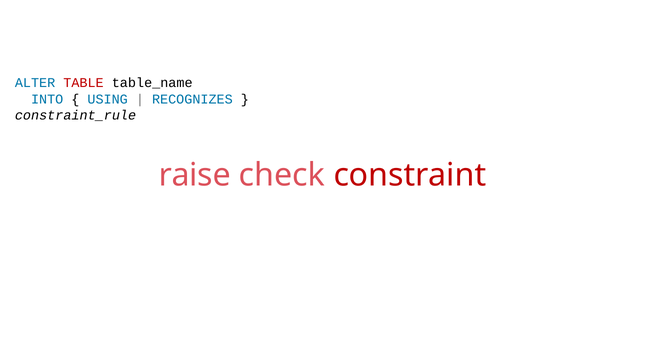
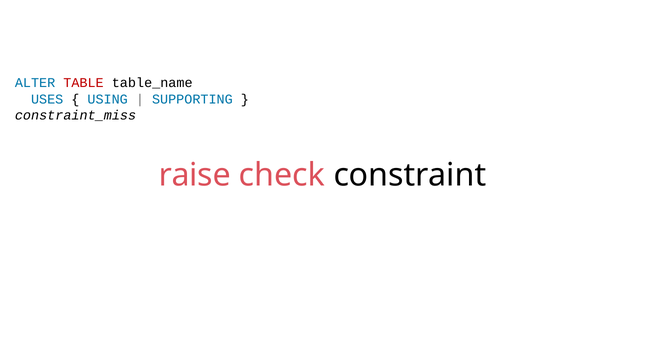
INTO: INTO -> USES (47, 99)
RECOGNIZES: RECOGNIZES -> SUPPORTING (192, 99)
constraint_rule: constraint_rule -> constraint_miss (76, 115)
constraint colour: red -> black (410, 175)
